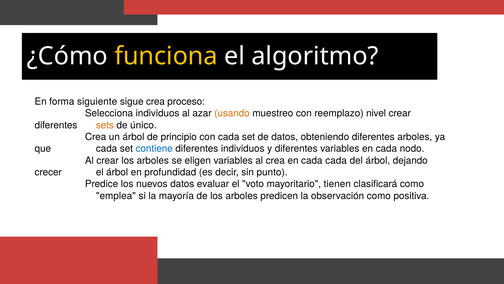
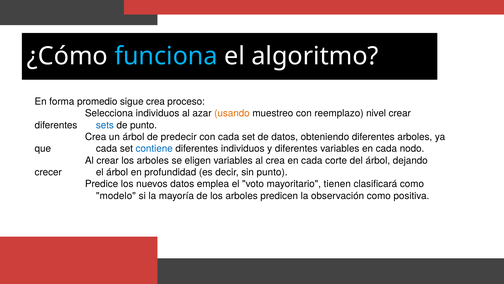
funciona colour: yellow -> light blue (166, 56)
siguiente: siguiente -> promedio (97, 101)
sets colour: orange -> blue (105, 125)
de único: único -> punto (144, 125)
principio: principio -> predecir (179, 137)
cada cada: cada -> corte (336, 160)
evaluar: evaluar -> emplea (213, 184)
emplea: emplea -> modelo (116, 195)
